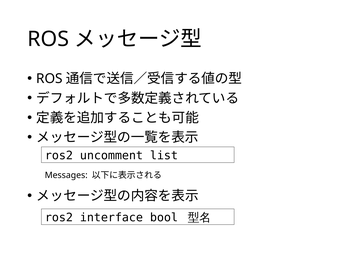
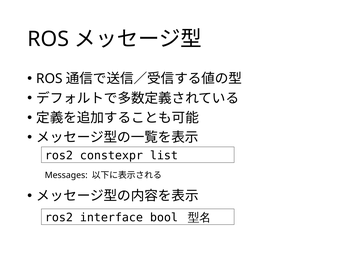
uncomment: uncomment -> constexpr (111, 155)
